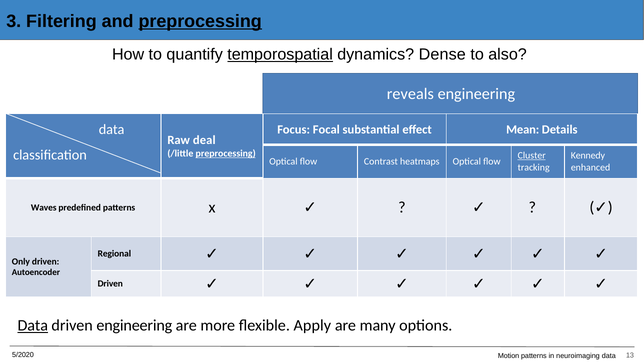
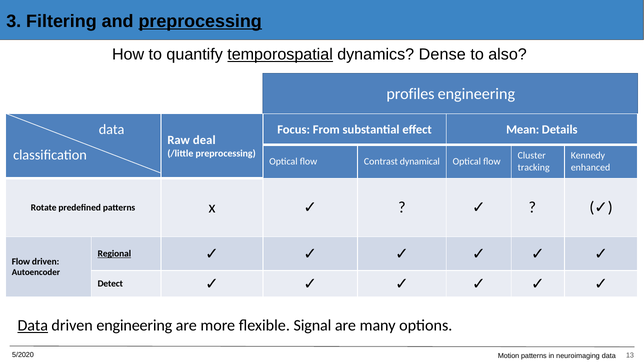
reveals: reveals -> profiles (410, 94)
Focal: Focal -> From (326, 130)
preprocessing underline: present -> none (226, 154)
Cluster underline: present -> none (532, 156)
heatmaps: heatmaps -> dynamical (420, 162)
Waves: Waves -> Rotate (44, 208)
Regional underline: none -> present (114, 254)
Only: Only -> Flow (21, 262)
Driven: Driven -> Detect (110, 284)
Apply: Apply -> Signal (312, 326)
